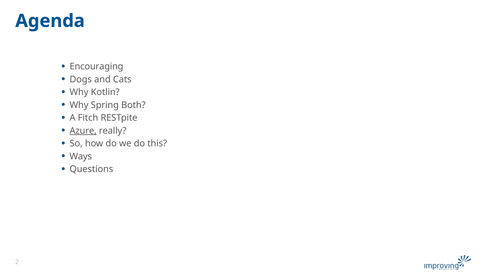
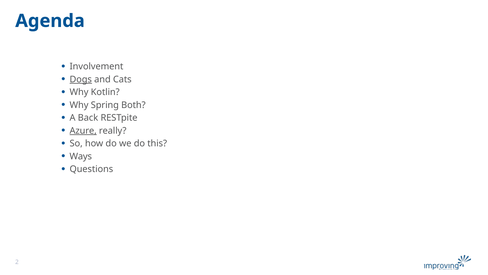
Encouraging: Encouraging -> Involvement (96, 66)
Dogs underline: none -> present (81, 79)
Fitch: Fitch -> Back (88, 118)
